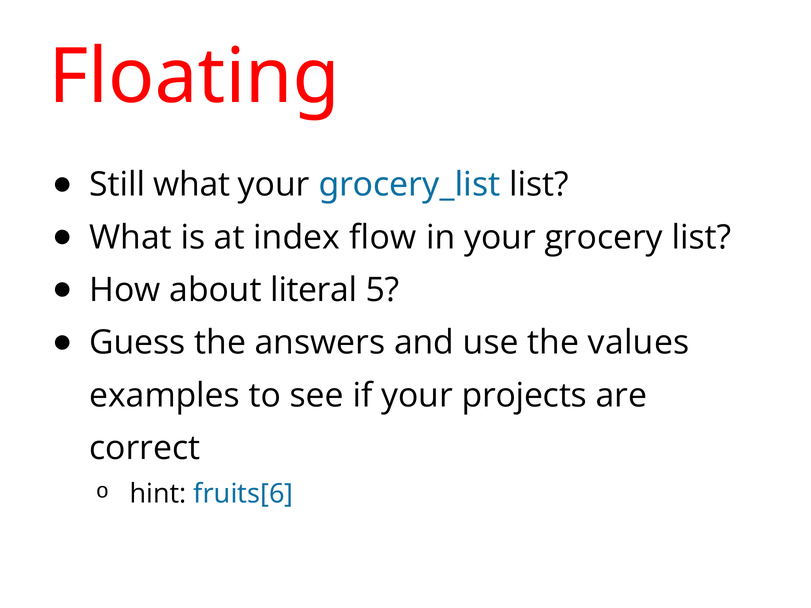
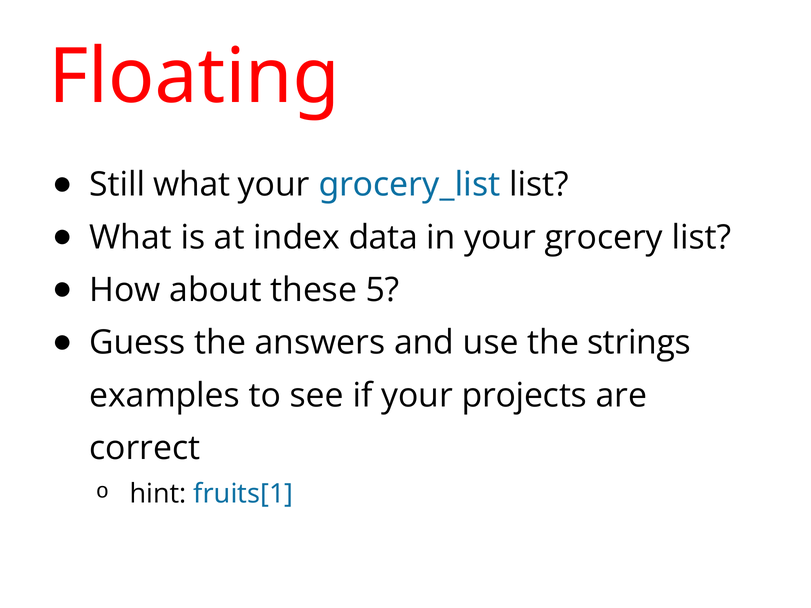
flow: flow -> data (383, 238)
literal: literal -> these (314, 290)
values: values -> strings (639, 343)
fruits[6: fruits[6 -> fruits[1 (243, 494)
